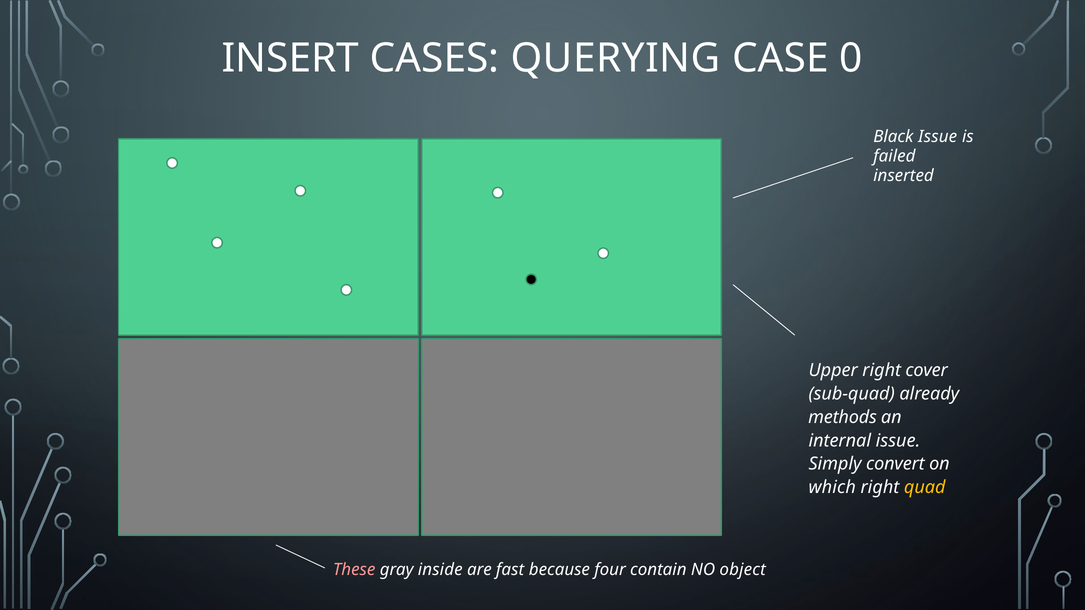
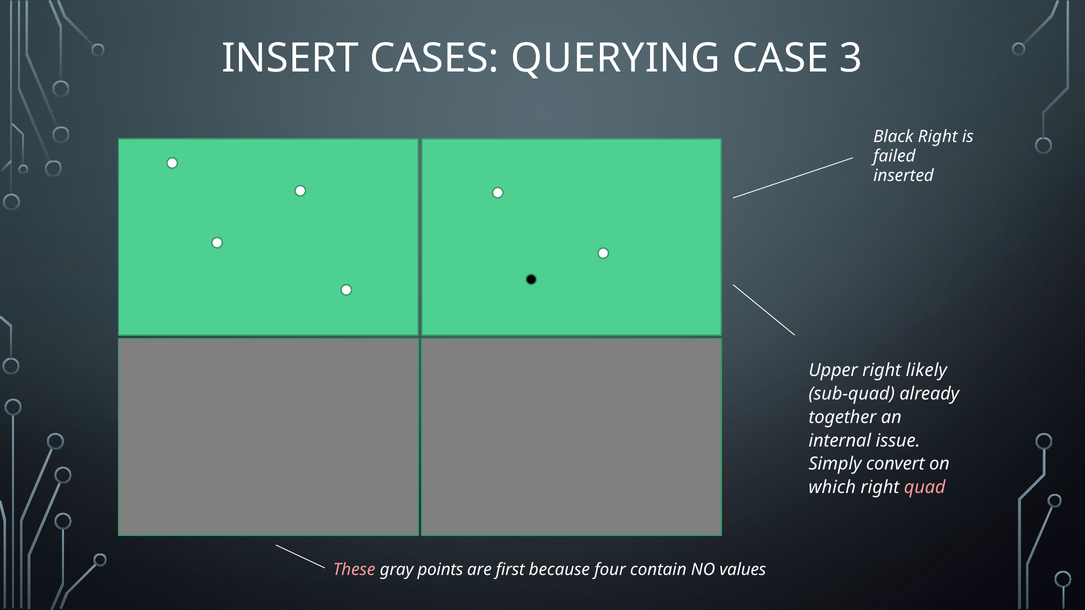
0: 0 -> 3 (851, 58)
Black Issue: Issue -> Right (938, 137)
cover: cover -> likely (926, 371)
methods: methods -> together (842, 417)
quad colour: yellow -> pink (925, 488)
inside: inside -> points (440, 570)
fast: fast -> first (510, 570)
object: object -> values (743, 570)
